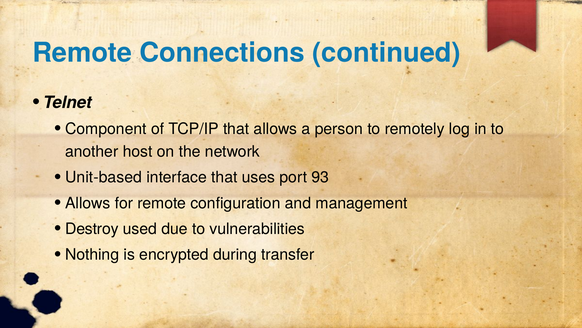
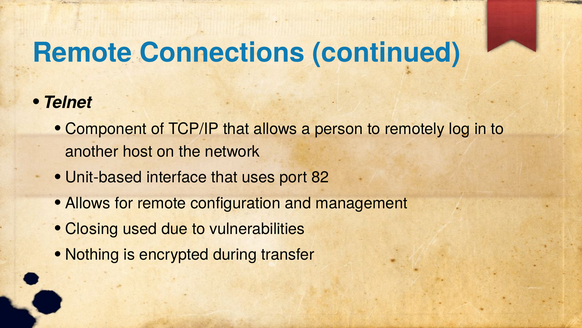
93: 93 -> 82 (320, 177)
Destroy: Destroy -> Closing (92, 228)
